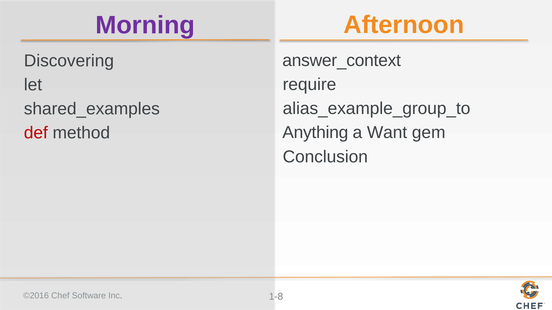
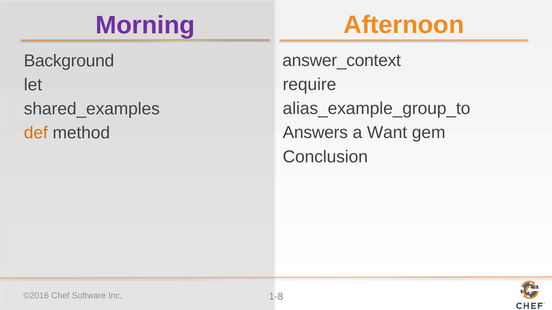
Discovering: Discovering -> Background (69, 61)
Anything: Anything -> Answers (315, 133)
def colour: red -> orange (36, 133)
